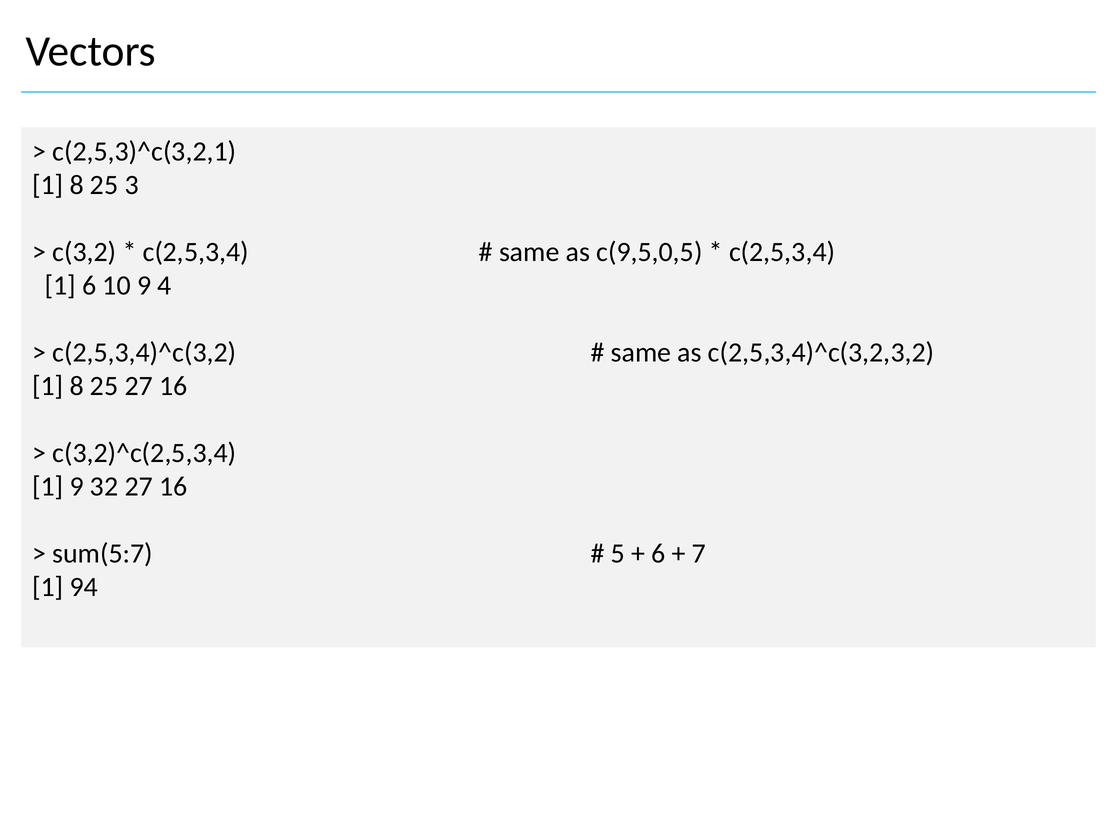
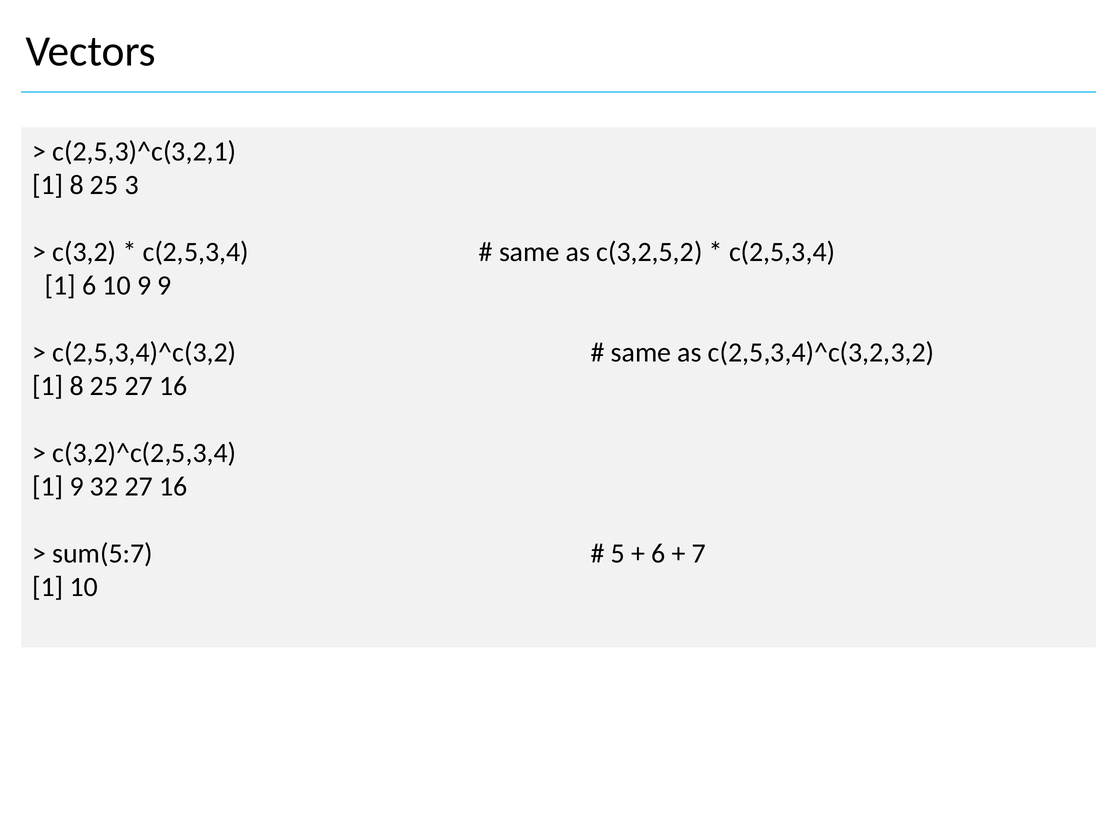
c(9,5,0,5: c(9,5,0,5 -> c(3,2,5,2 (649, 252)
9 4: 4 -> 9 (165, 285)
1 94: 94 -> 10 (84, 587)
